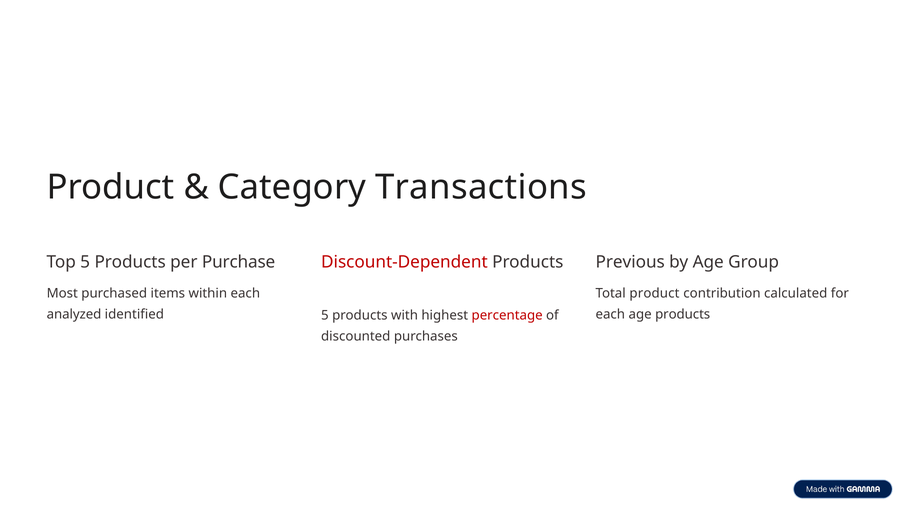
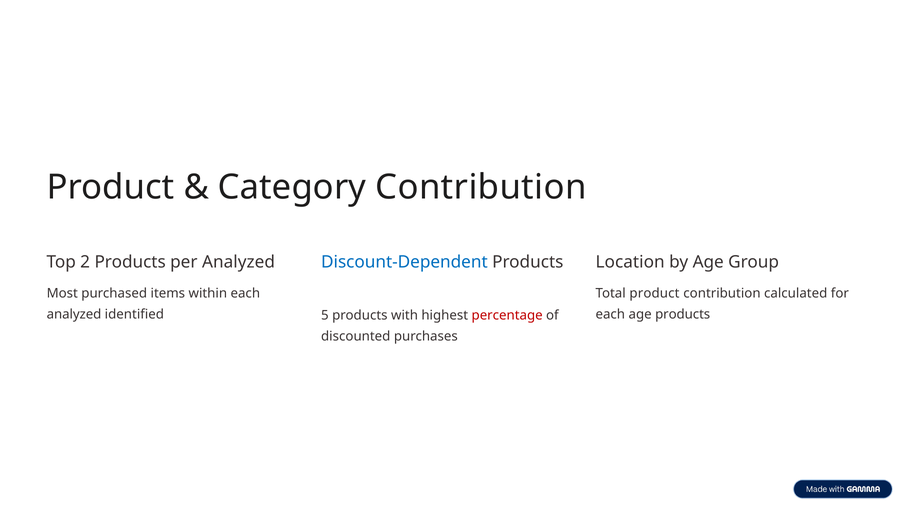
Category Transactions: Transactions -> Contribution (481, 188)
Top 5: 5 -> 2 (85, 262)
per Purchase: Purchase -> Analyzed (238, 262)
Discount-Dependent colour: red -> blue (404, 262)
Previous: Previous -> Location (630, 262)
